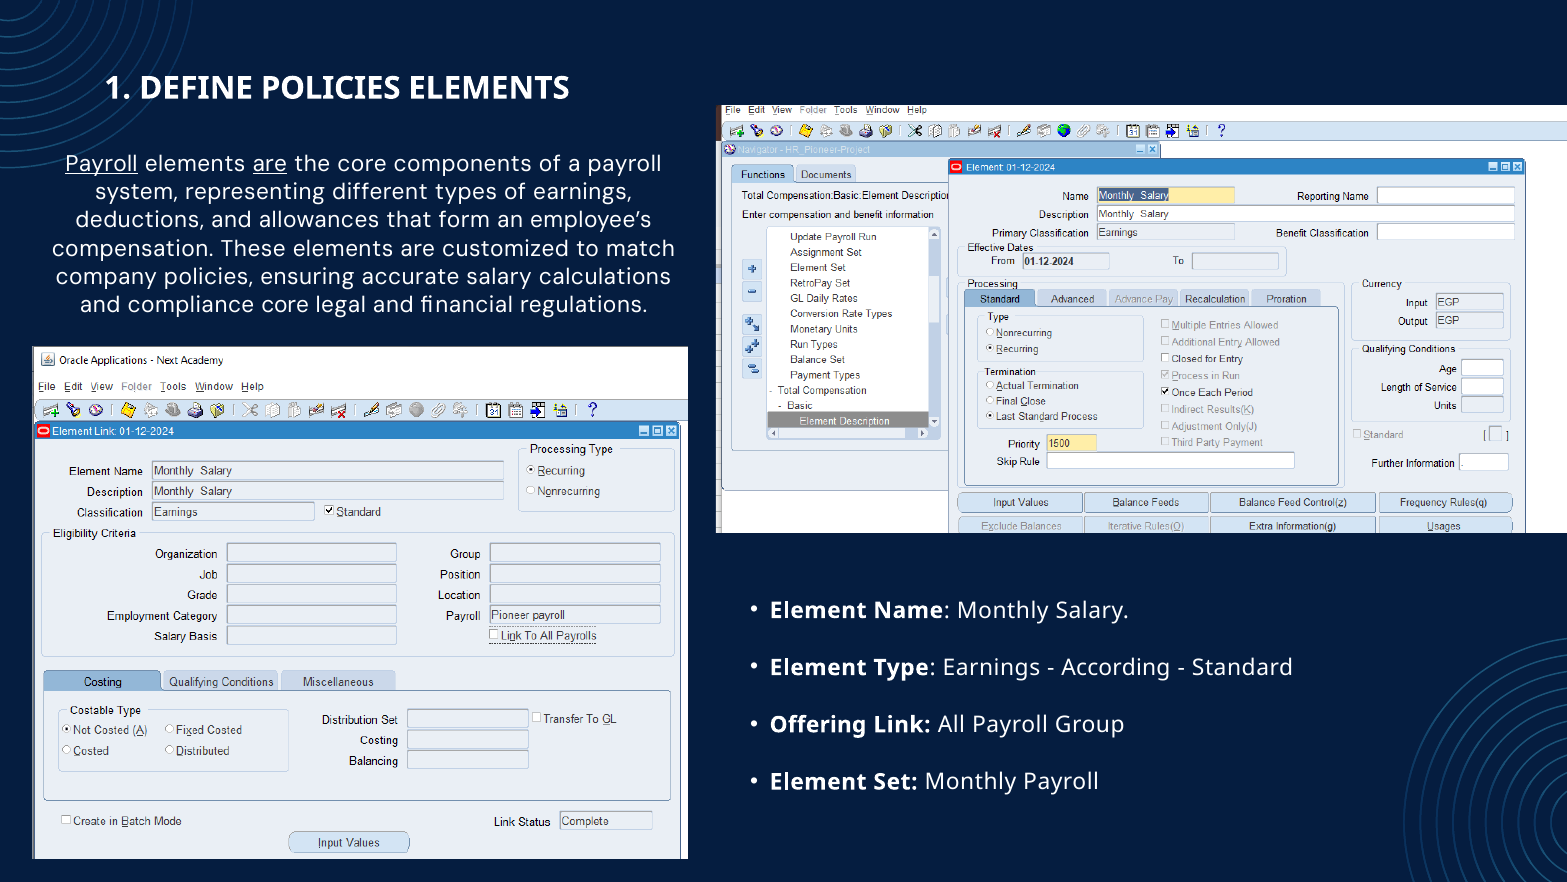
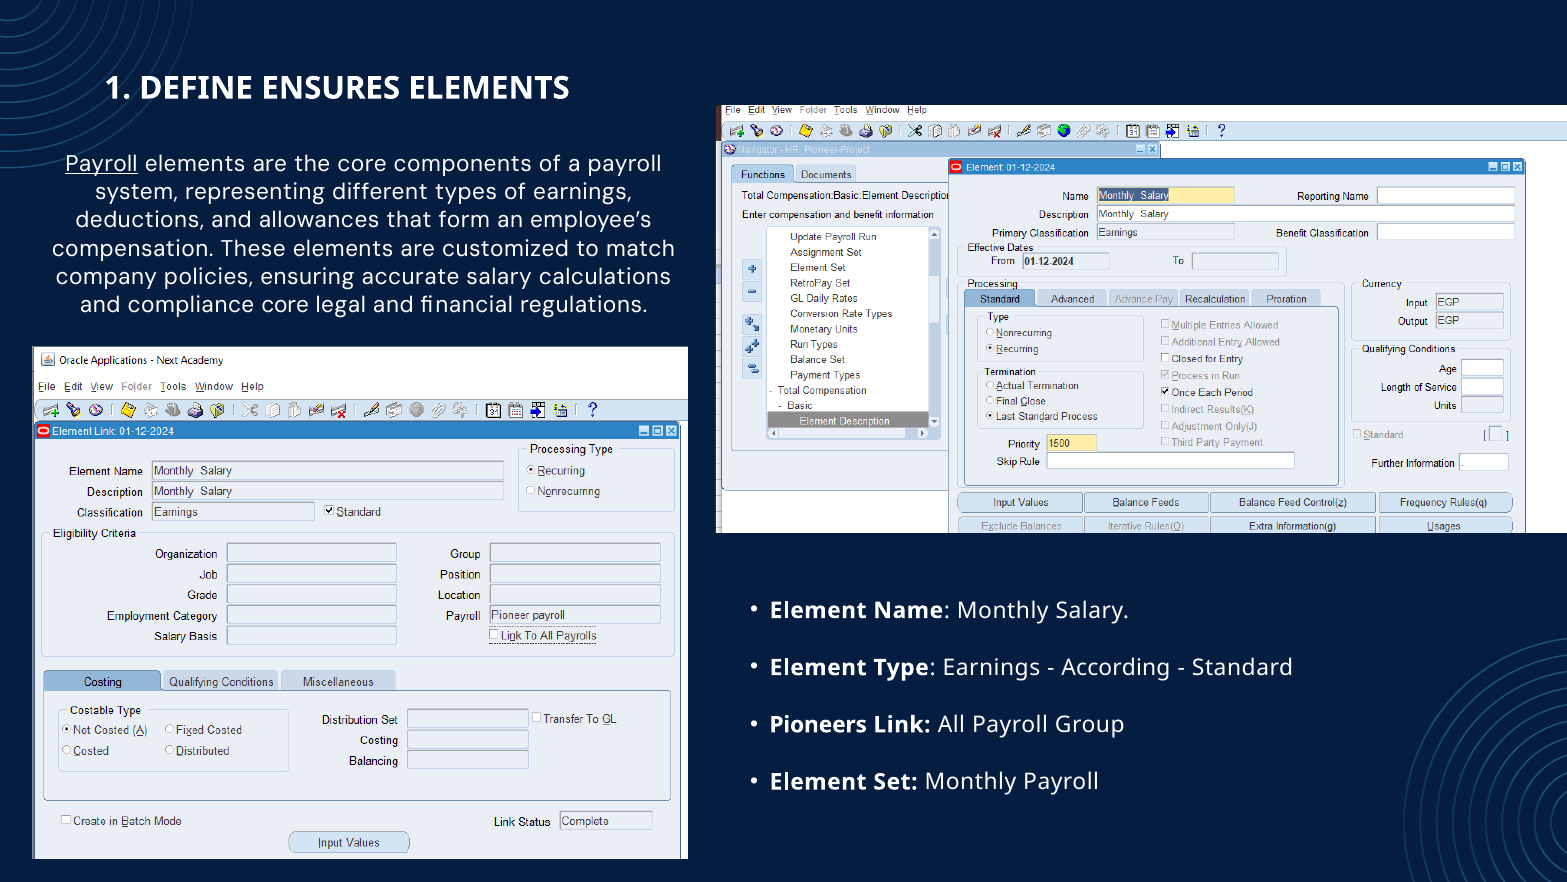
DEFINE POLICIES: POLICIES -> ENSURES (331, 88)
are underline: present -> none (270, 164)
Offering: Offering -> Pioneers (818, 724)
